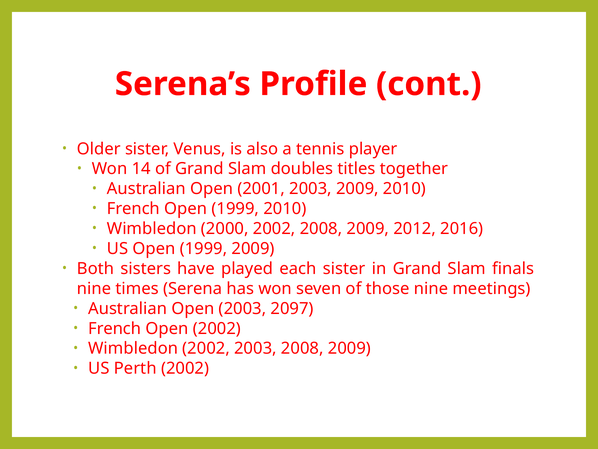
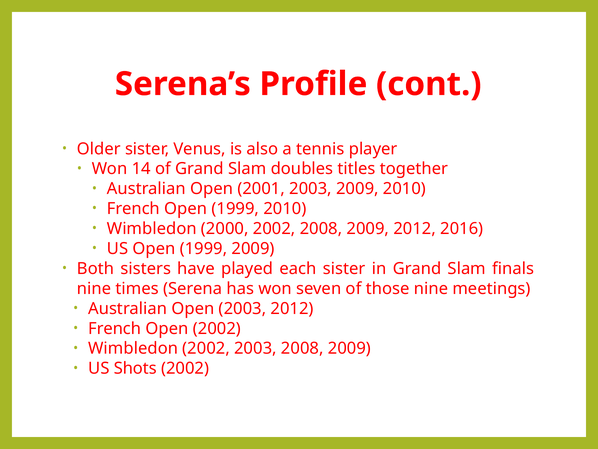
2003 2097: 2097 -> 2012 (292, 308)
Perth: Perth -> Shots (135, 368)
